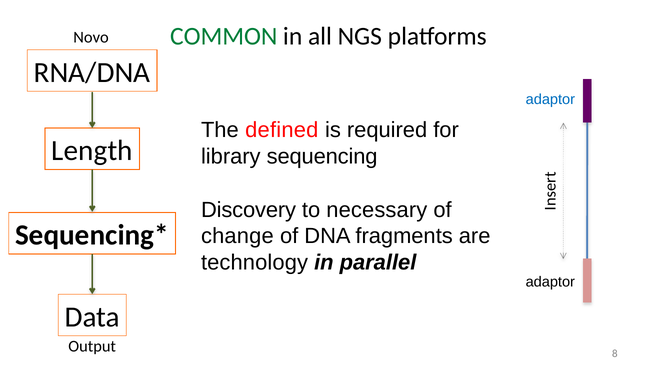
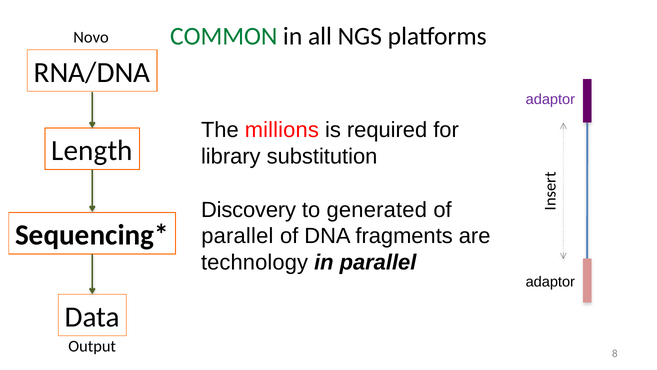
adaptor colour: blue -> purple (550, 99)
defined: defined -> millions (282, 130)
sequencing: sequencing -> substitution (322, 156)
necessary: necessary -> generated (377, 210)
change: change -> parallel (237, 236)
